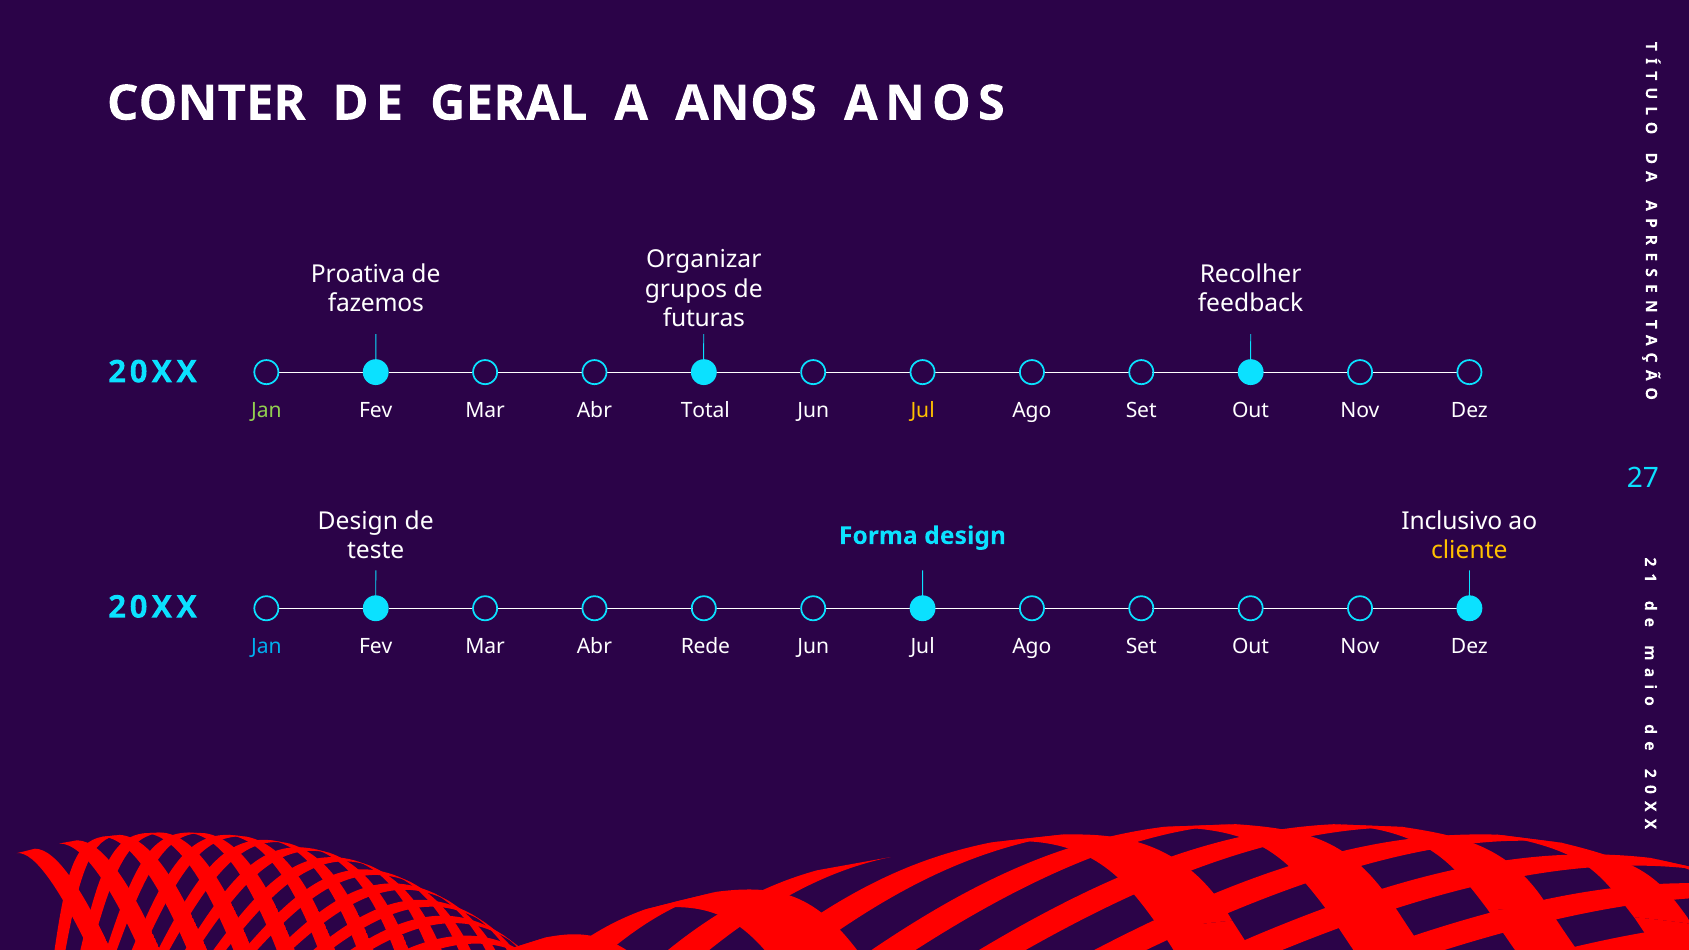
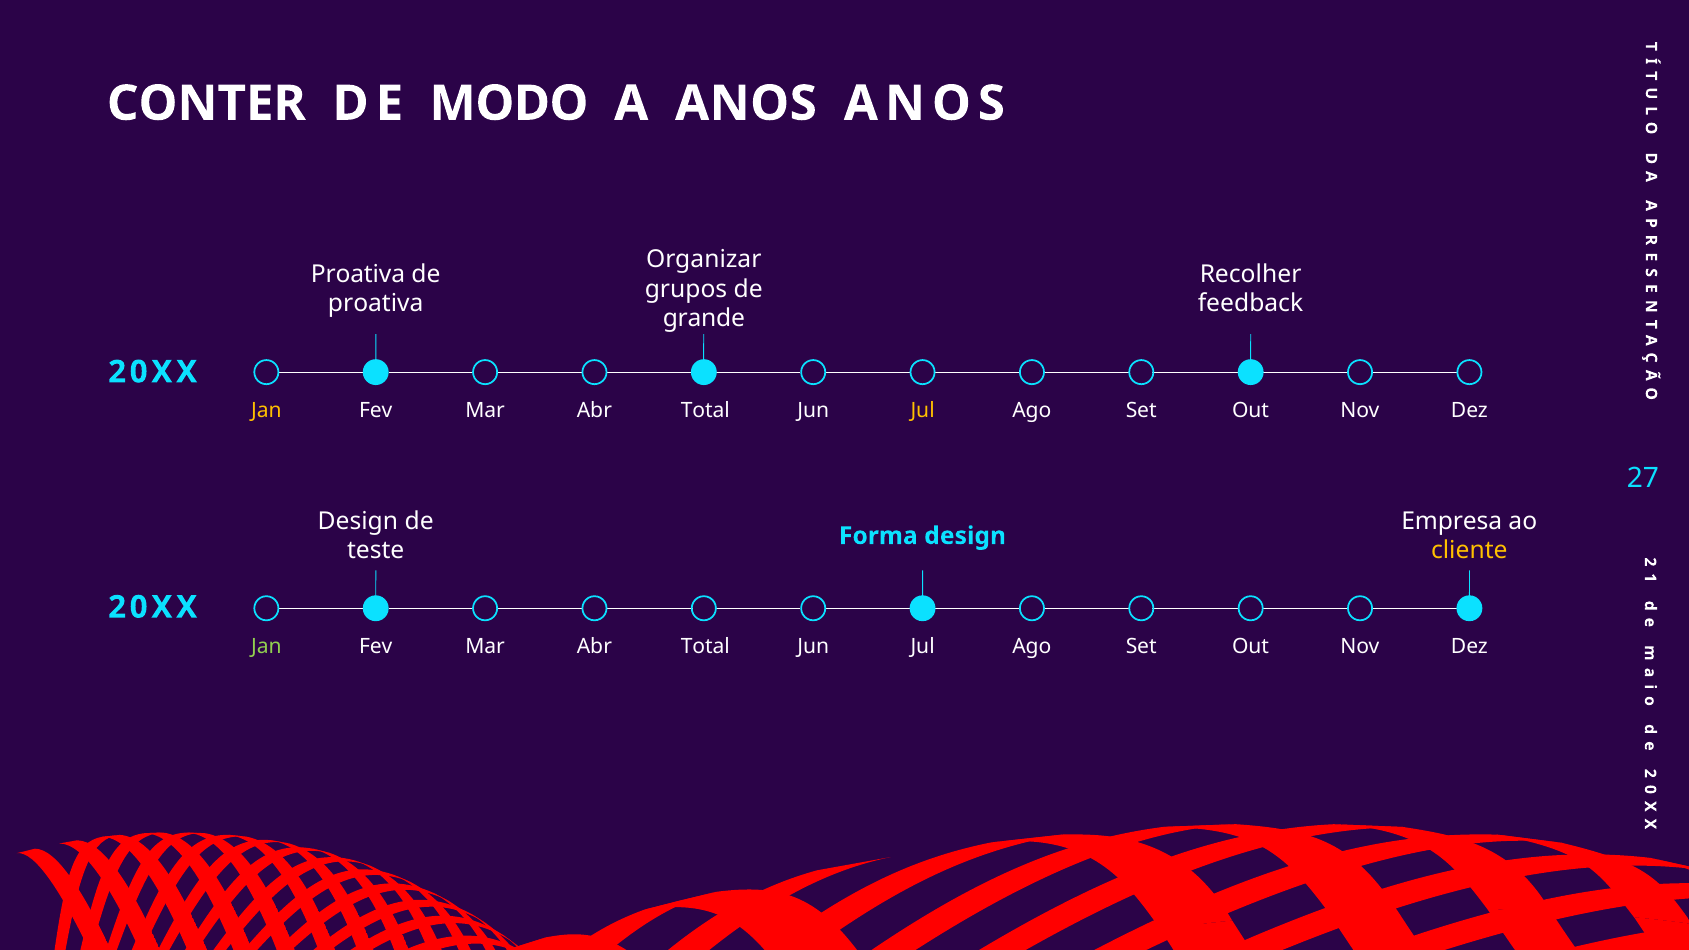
GERAL: GERAL -> MODO (509, 104)
fazemos: fazemos -> proativa (376, 304)
futuras: futuras -> grande (704, 319)
Jan colour: light green -> yellow (266, 411)
Inclusivo: Inclusivo -> Empresa (1452, 521)
Jan colour: light blue -> light green (266, 647)
Rede: Rede -> Total (705, 647)
